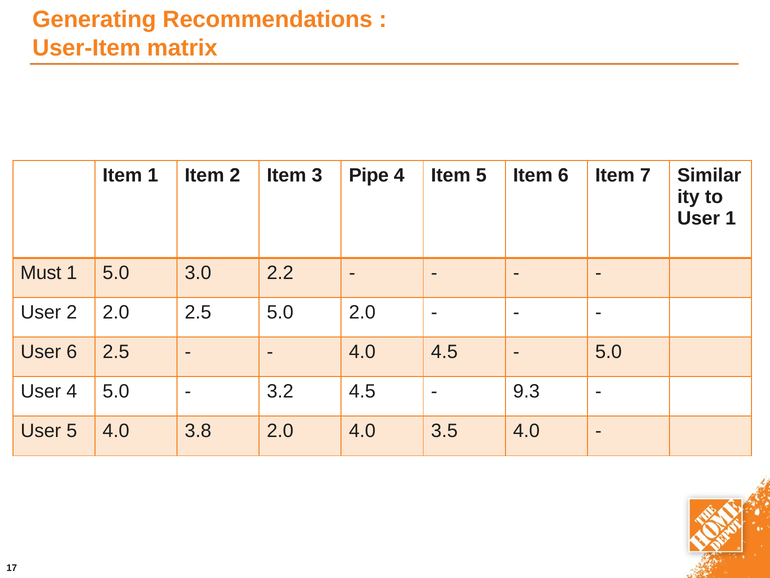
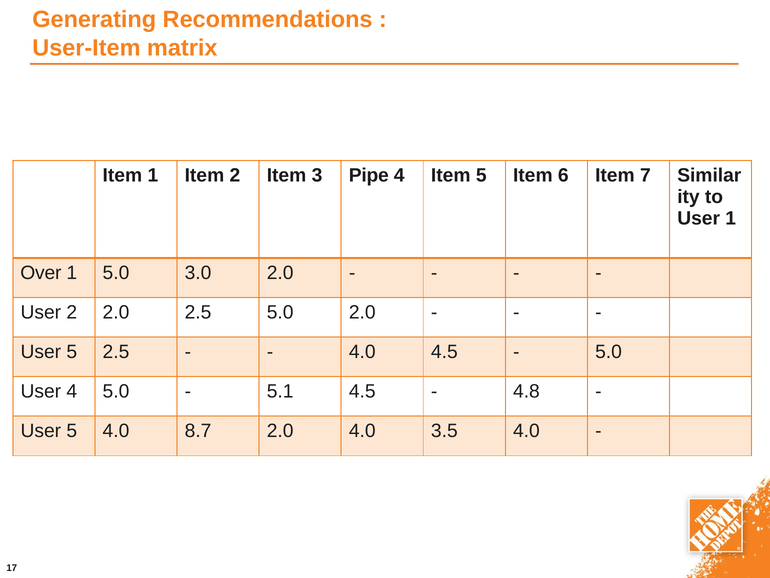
Must: Must -> Over (41, 273)
3.0 2.2: 2.2 -> 2.0 (280, 273)
6: 6 -> 5 (72, 352)
3.2: 3.2 -> 5.1 (280, 391)
9.3: 9.3 -> 4.8 (526, 391)
3.8: 3.8 -> 8.7 (198, 431)
